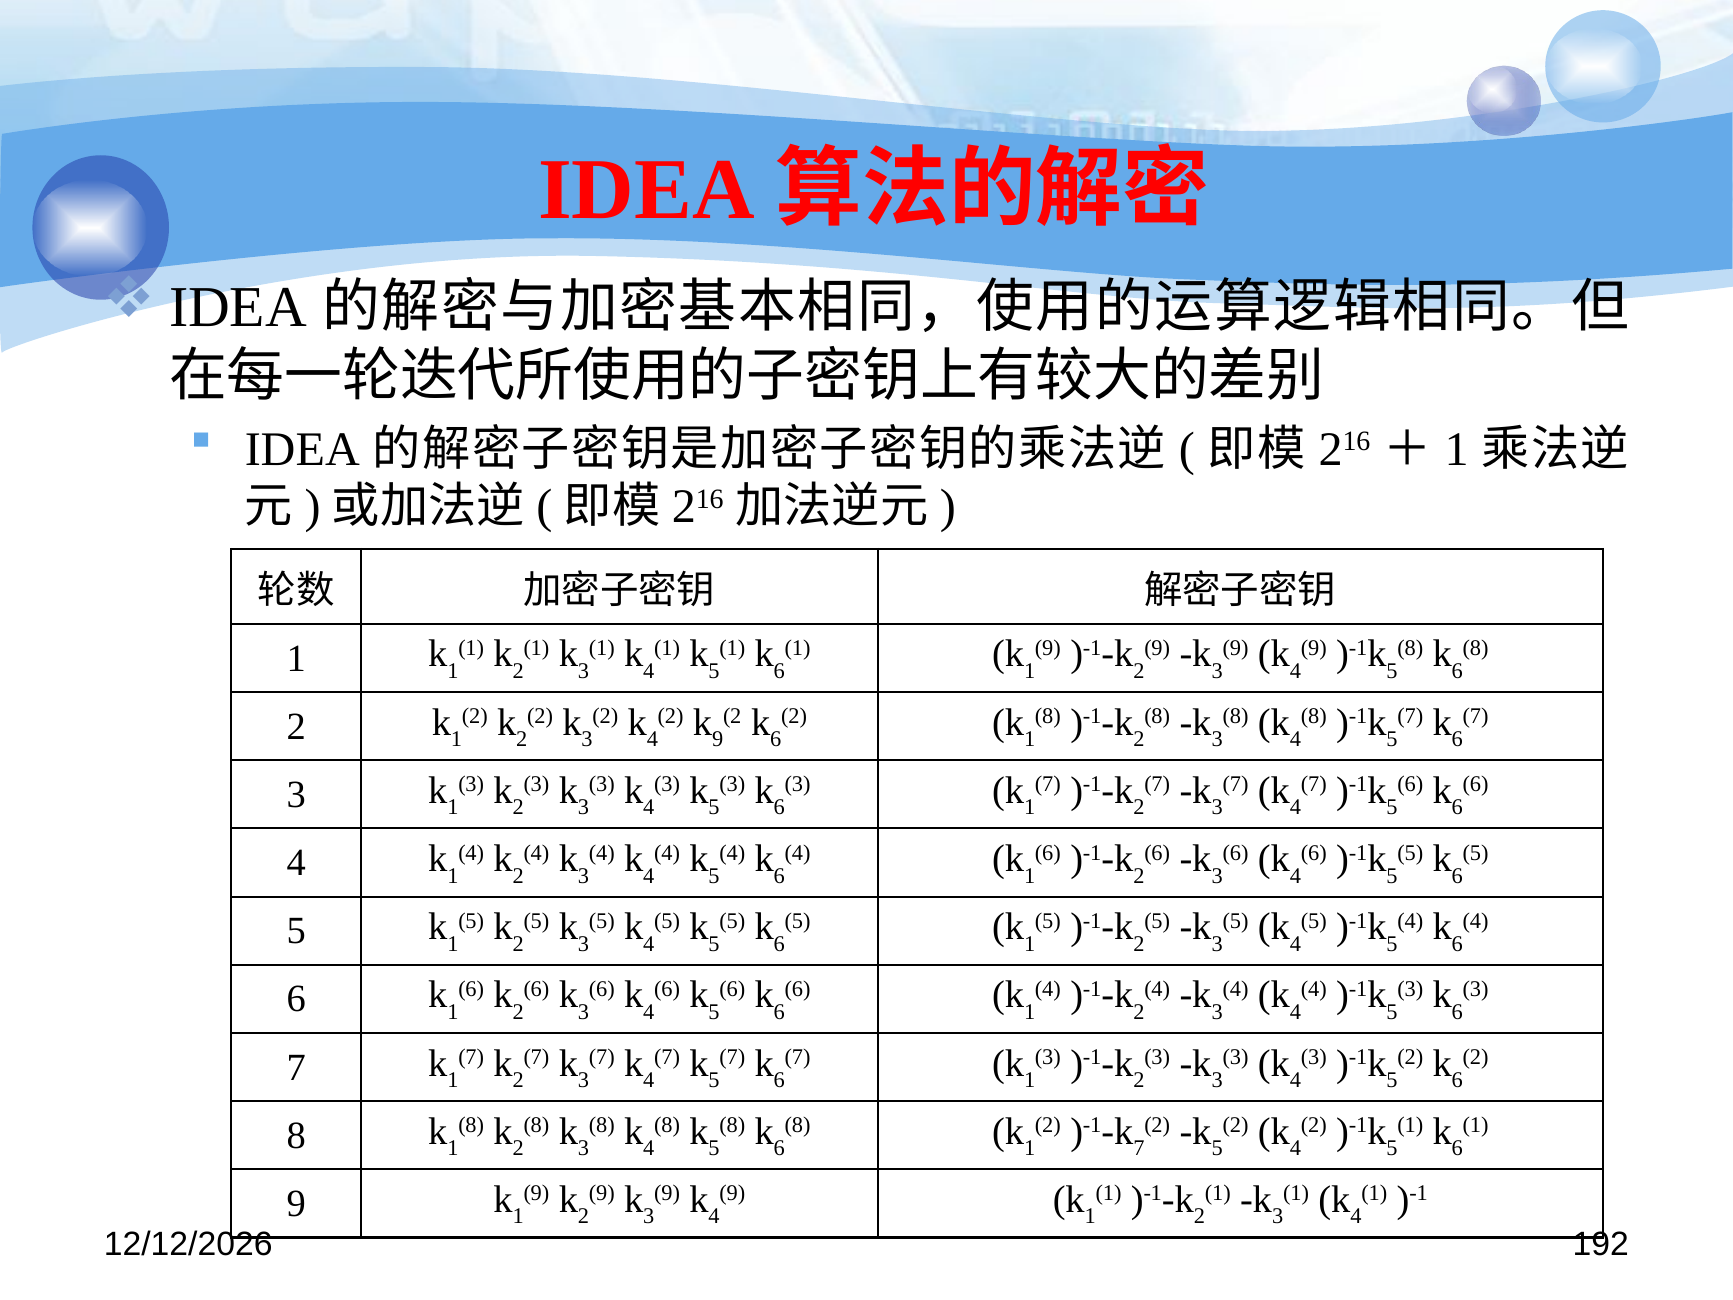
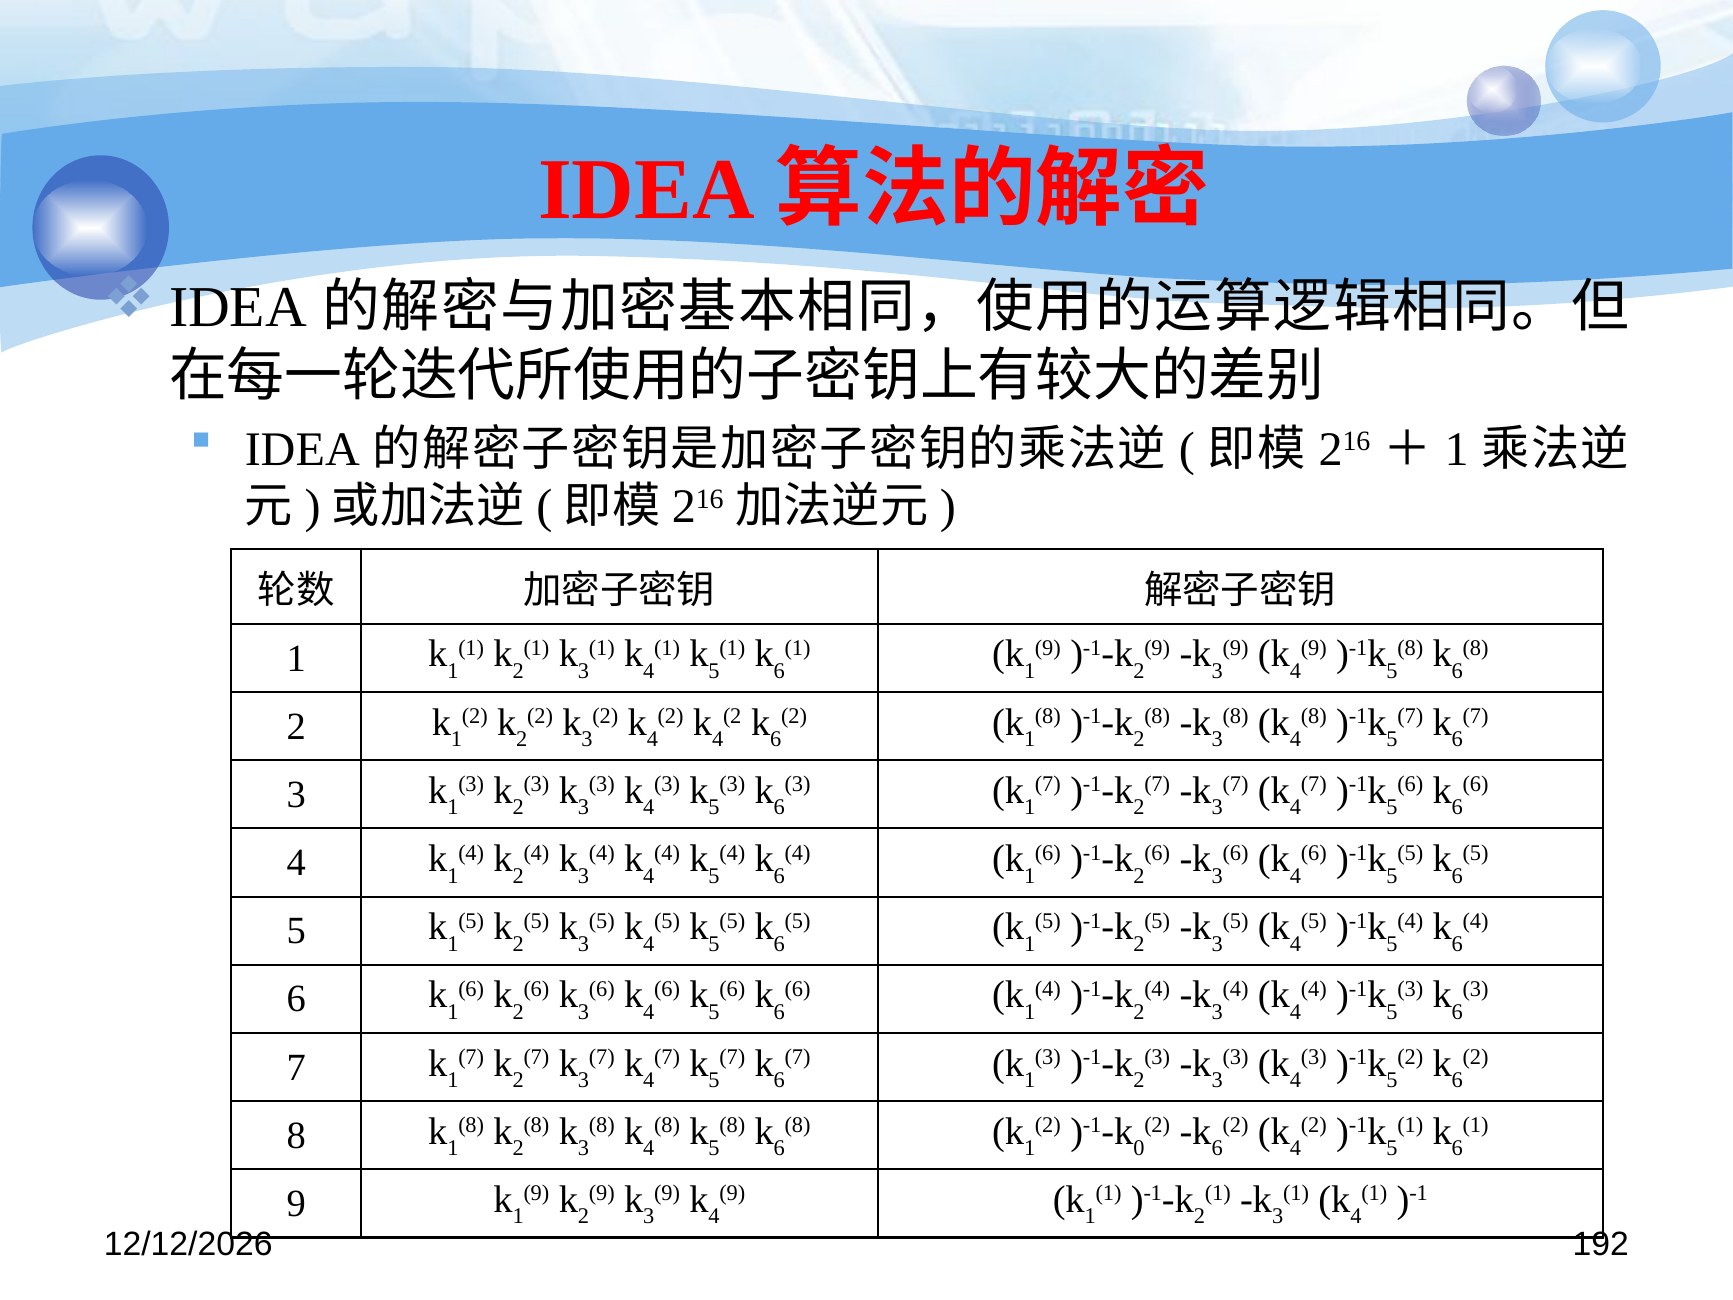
9: 9 -> 4 (718, 739)
7: 7 -> 0 (1139, 1148)
5: 5 -> 6 (1217, 1148)
